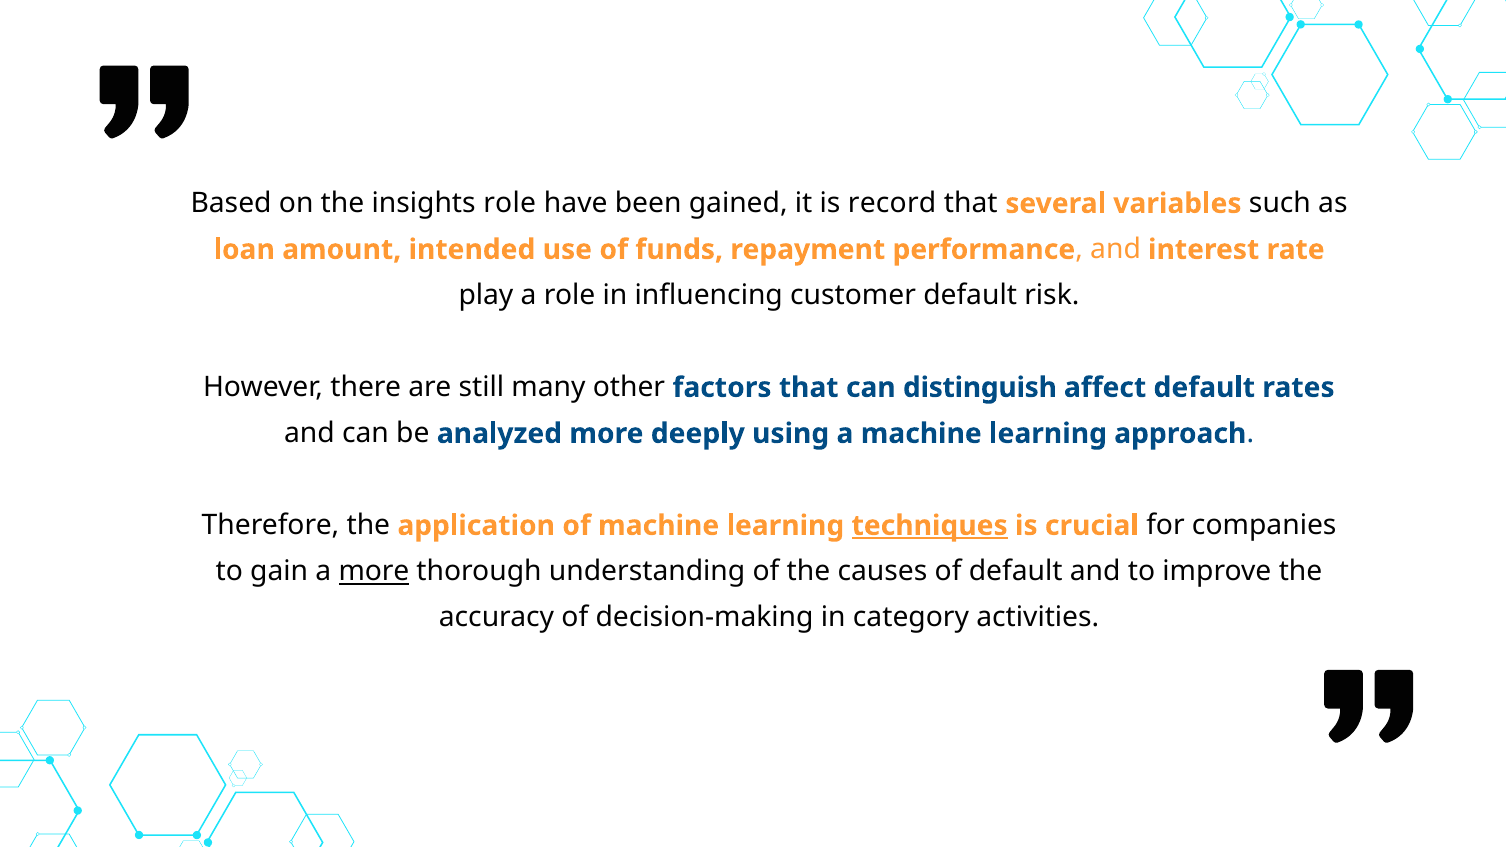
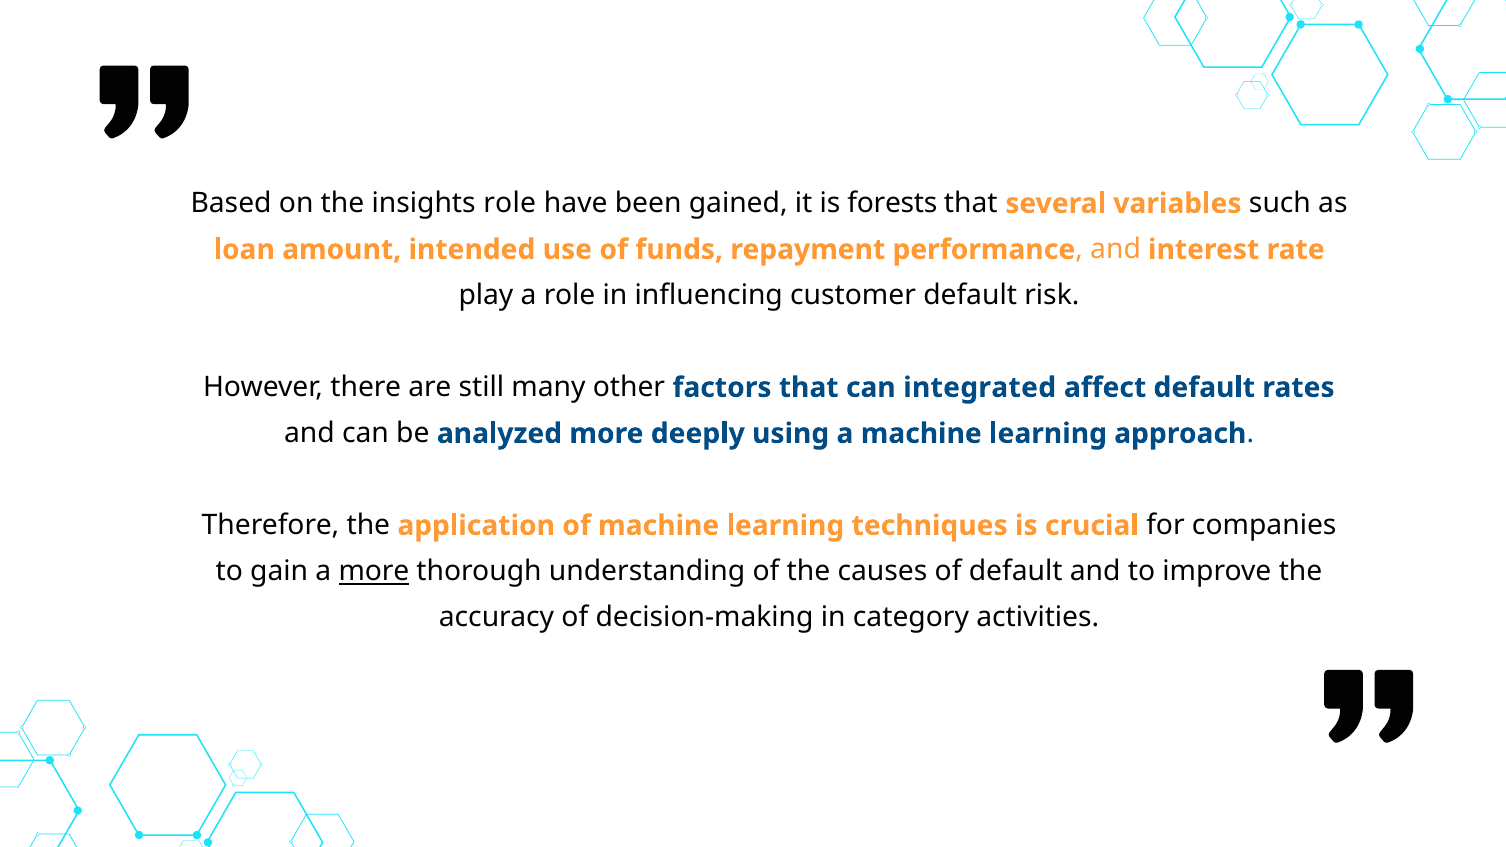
record: record -> forests (892, 204)
distinguish: distinguish -> integrated (980, 388)
techniques underline: present -> none (930, 526)
